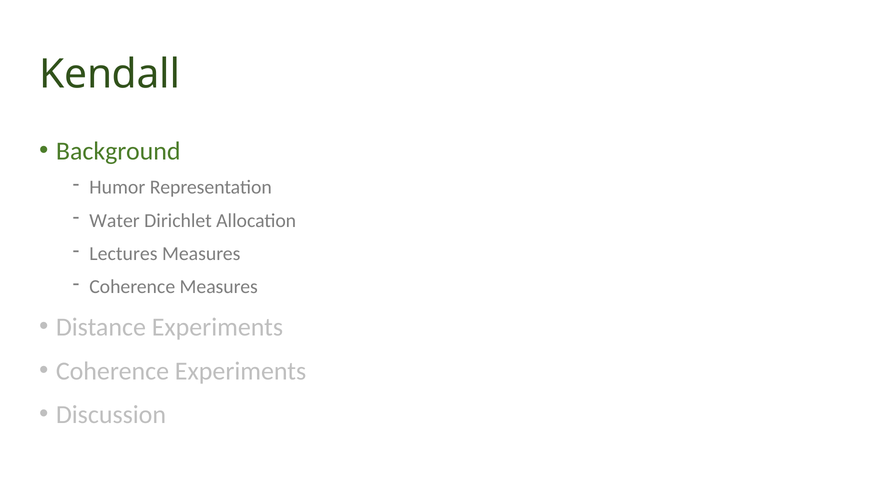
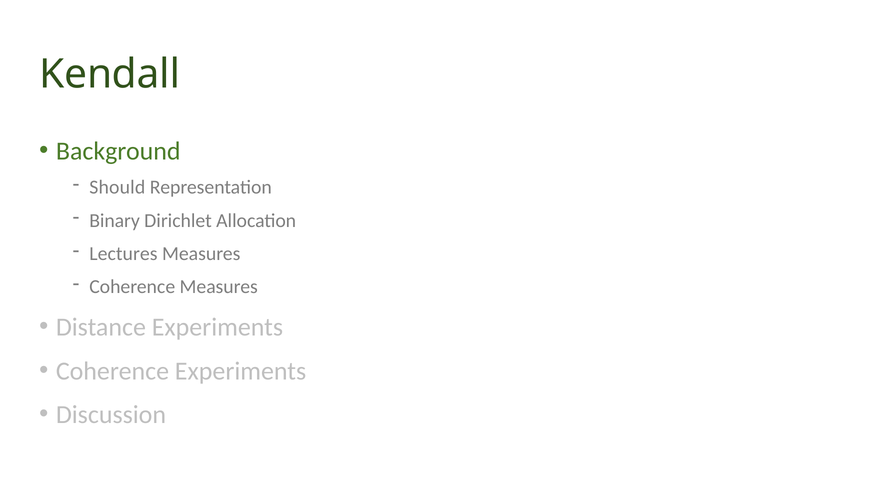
Humor: Humor -> Should (117, 187)
Water: Water -> Binary (115, 220)
